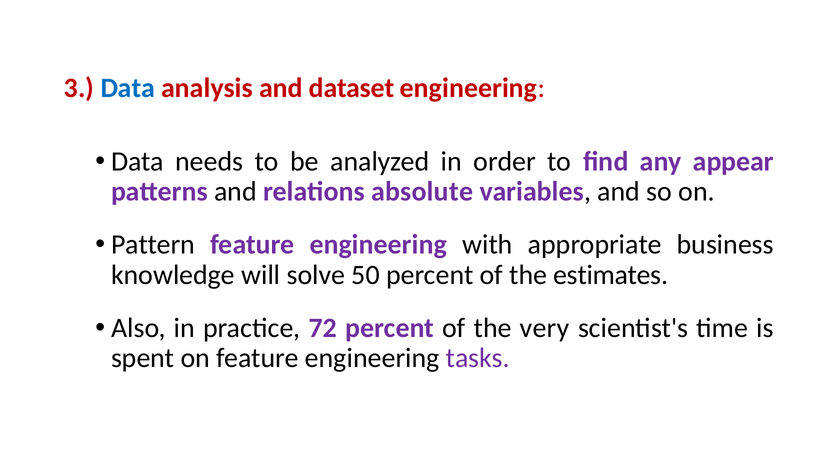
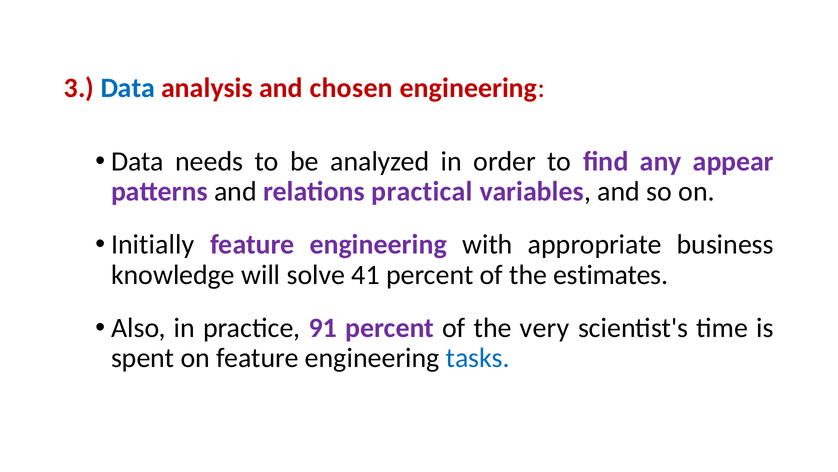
dataset: dataset -> chosen (351, 88)
absolute: absolute -> practical (422, 191)
Pattern: Pattern -> Initially (153, 244)
50: 50 -> 41 (366, 275)
72: 72 -> 91 (323, 328)
tasks colour: purple -> blue (478, 358)
